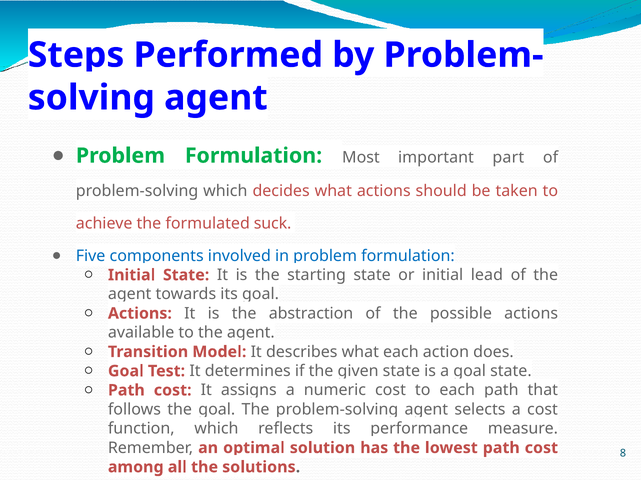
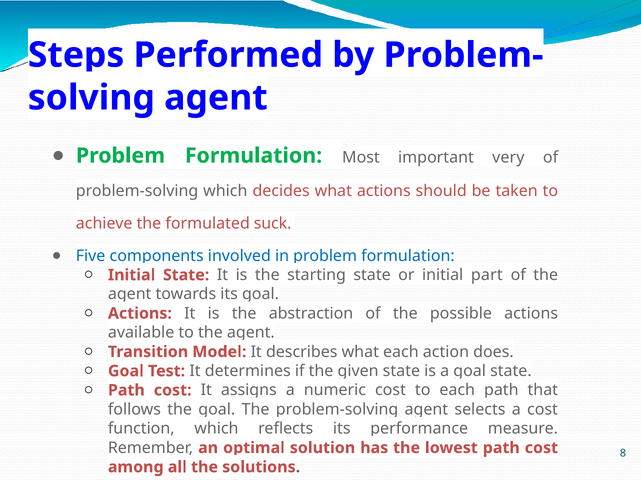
part: part -> very (508, 158)
lead: lead -> part (487, 275)
